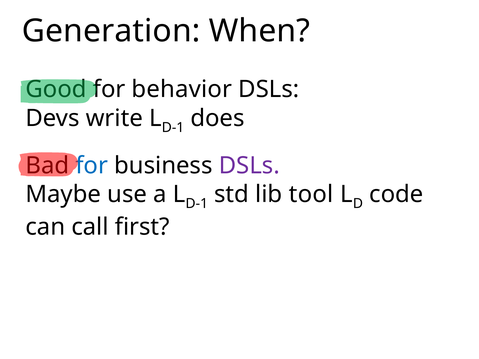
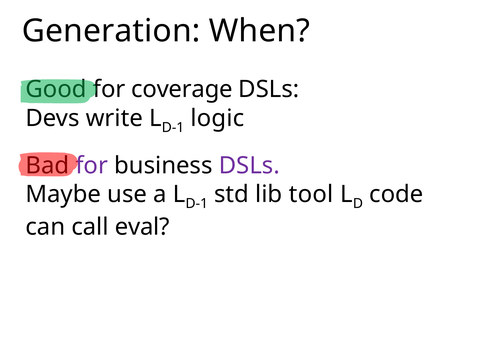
behavior: behavior -> coverage (182, 89)
does: does -> logic (217, 118)
for colour: blue -> purple (92, 166)
first: first -> eval (142, 227)
